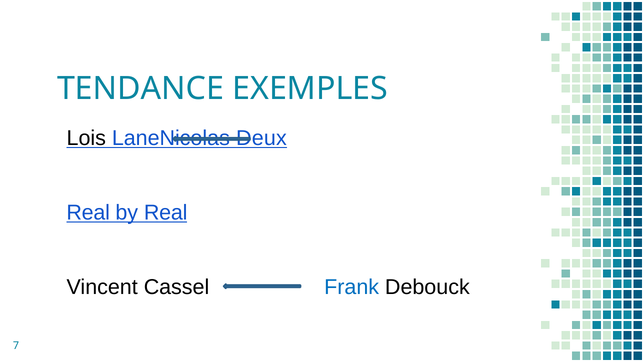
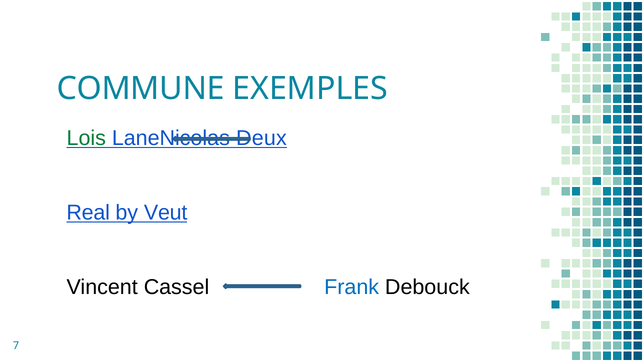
TENDANCE: TENDANCE -> COMMUNE (141, 89)
Lois colour: black -> green (86, 138)
by Real: Real -> Veut (166, 213)
